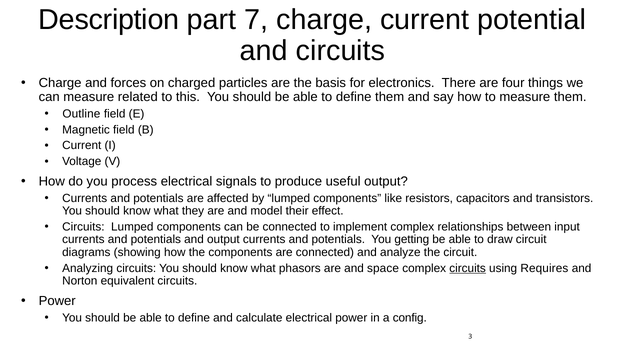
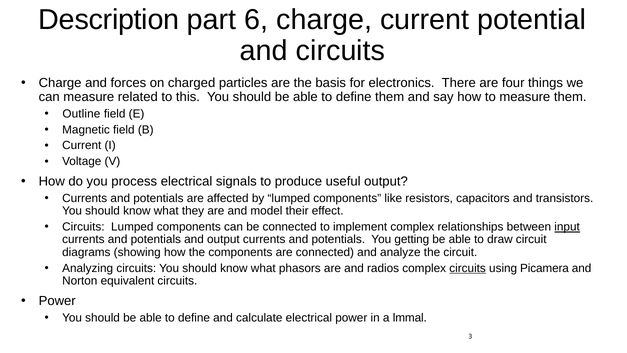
7: 7 -> 6 (256, 20)
input underline: none -> present (567, 227)
space: space -> radios (383, 268)
Requires: Requires -> Picamera (544, 268)
config: config -> lmmal (410, 317)
